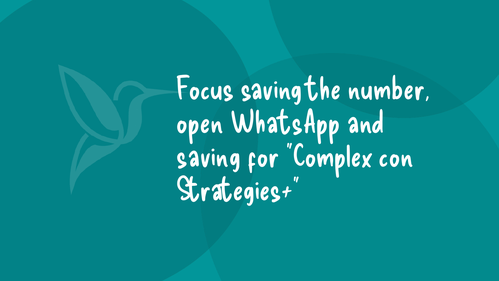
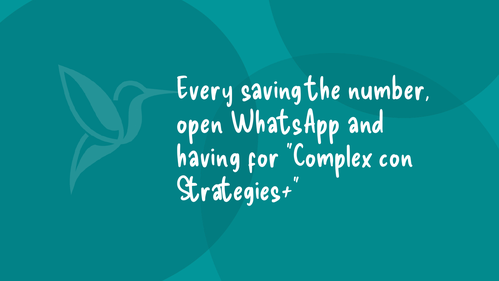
Focus: Focus -> Every (205, 89)
saving: saving -> having (208, 156)
